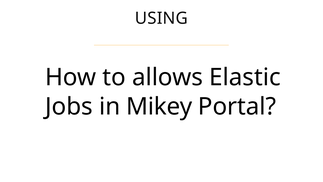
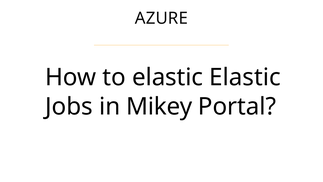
USING: USING -> AZURE (161, 18)
to allows: allows -> elastic (168, 77)
